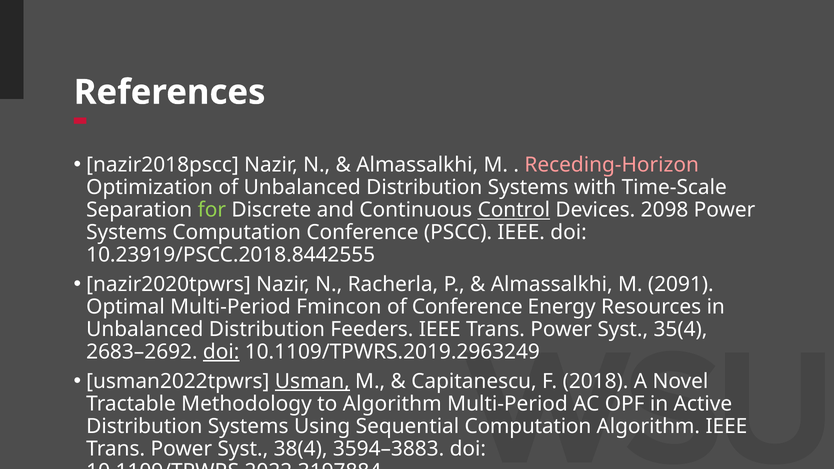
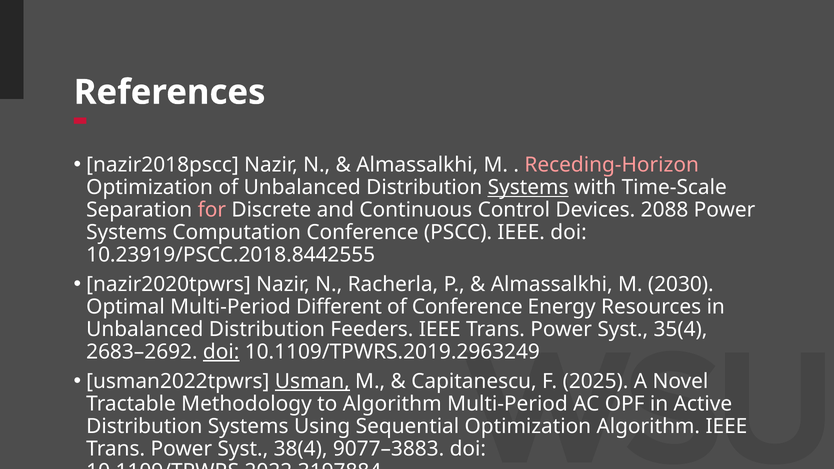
Systems underline: none -> present (528, 187)
for colour: light green -> pink (212, 210)
Control underline: present -> none (514, 210)
2098: 2098 -> 2088 (665, 210)
2091: 2091 -> 2030 (681, 284)
Fmincon: Fmincon -> Different (339, 307)
2018: 2018 -> 2025 (596, 381)
Sequential Computation: Computation -> Optimization (528, 426)
3594–3883: 3594–3883 -> 9077–3883 (389, 449)
